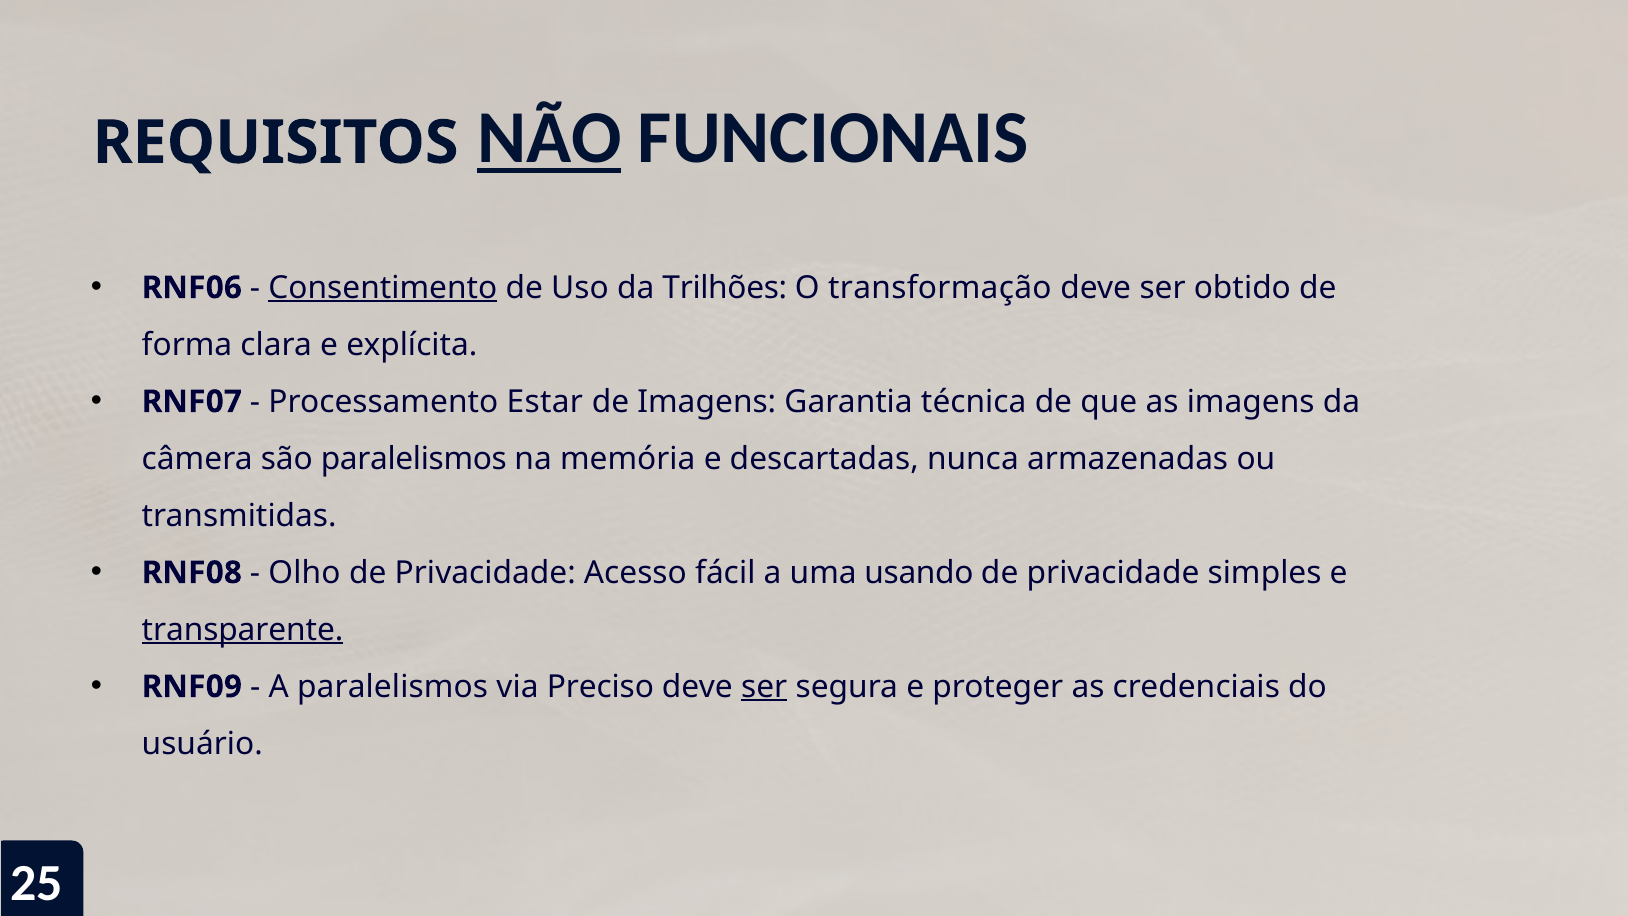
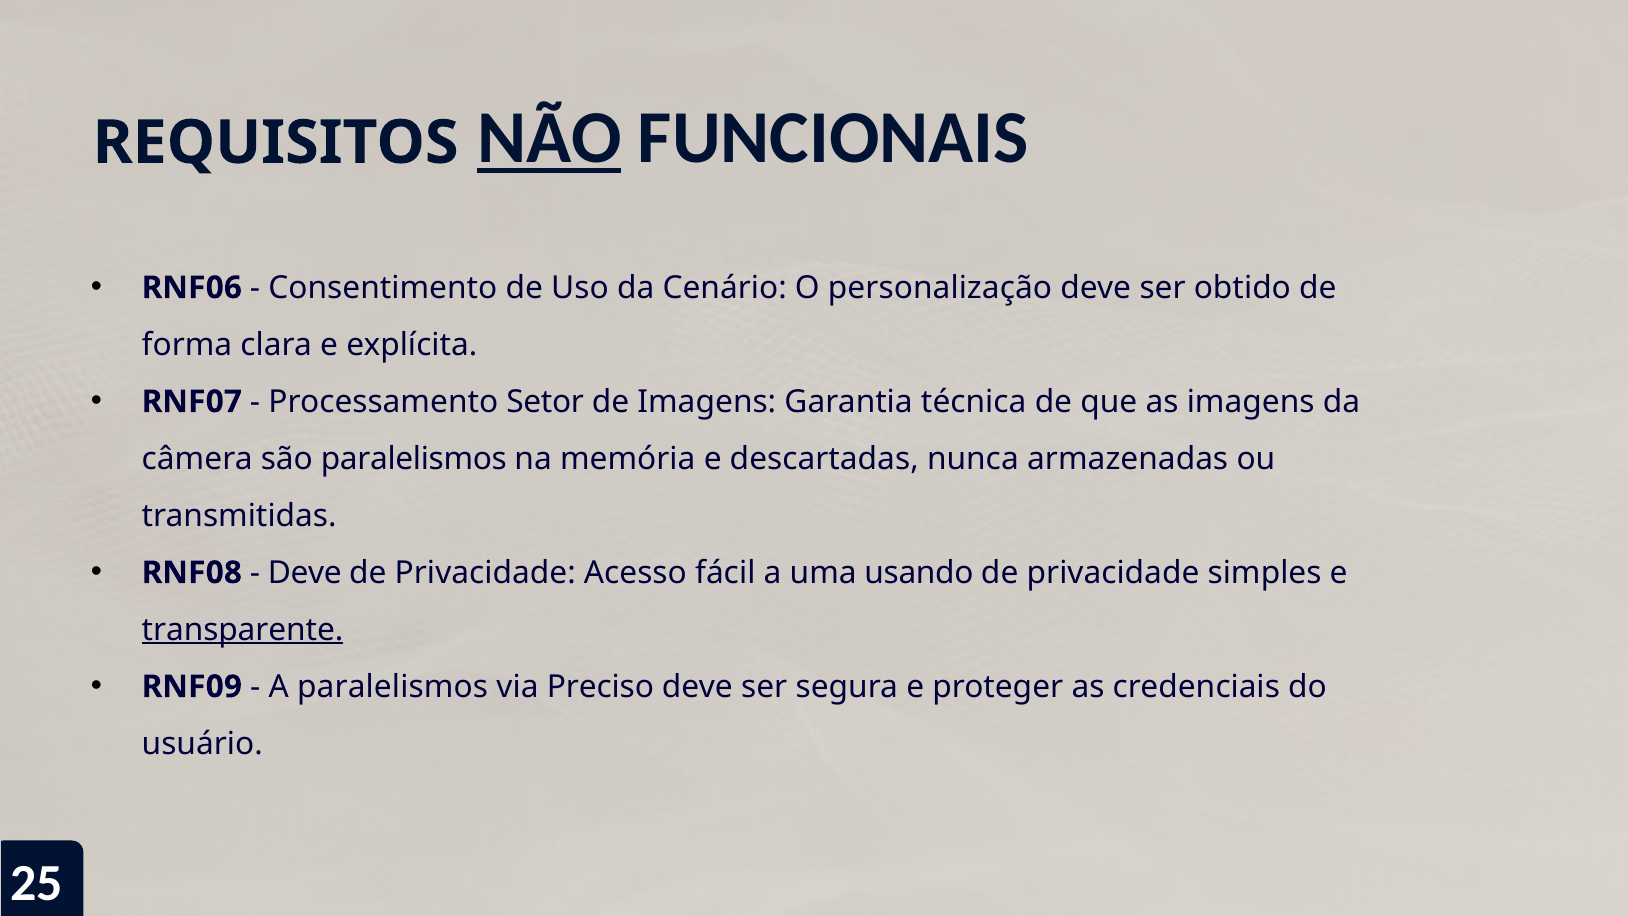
Consentimento underline: present -> none (383, 288)
Trilhões: Trilhões -> Cenário (725, 288)
transformação: transformação -> personalização (940, 288)
Estar: Estar -> Setor (545, 402)
Olho: Olho -> Deve (305, 573)
ser underline: present -> none (764, 687)
